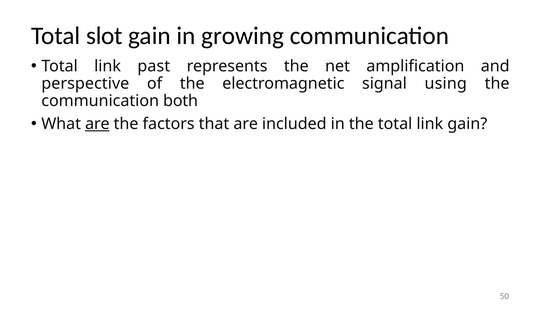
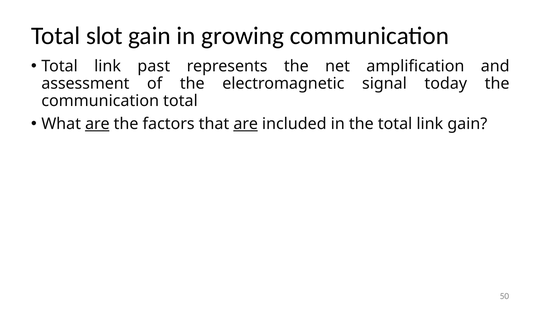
perspective: perspective -> assessment (85, 83)
using: using -> today (446, 83)
communication both: both -> total (180, 101)
are underline: none -> present (246, 124)
